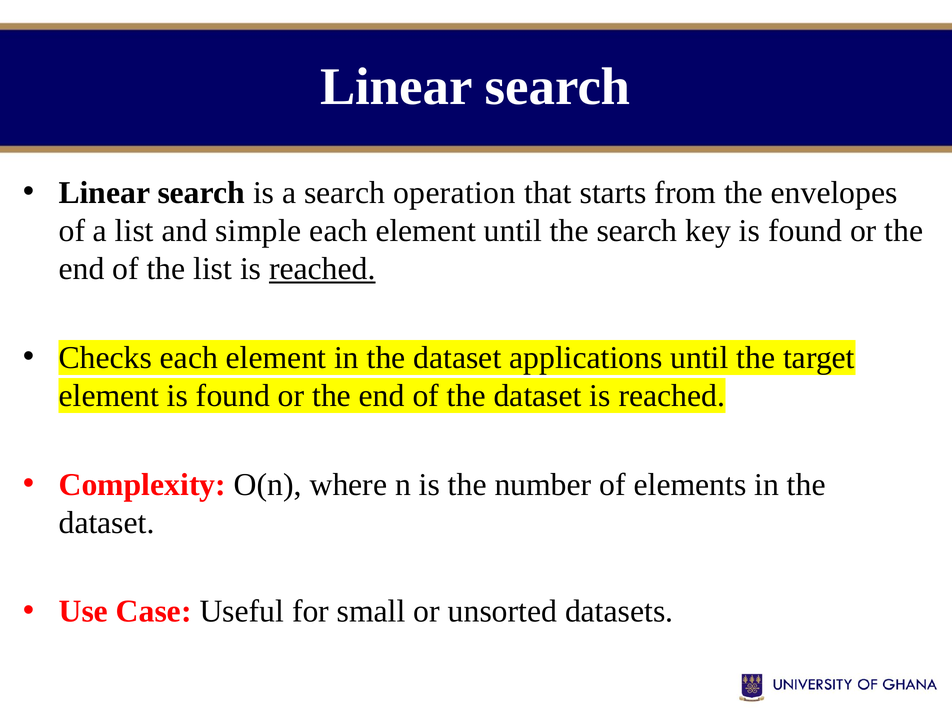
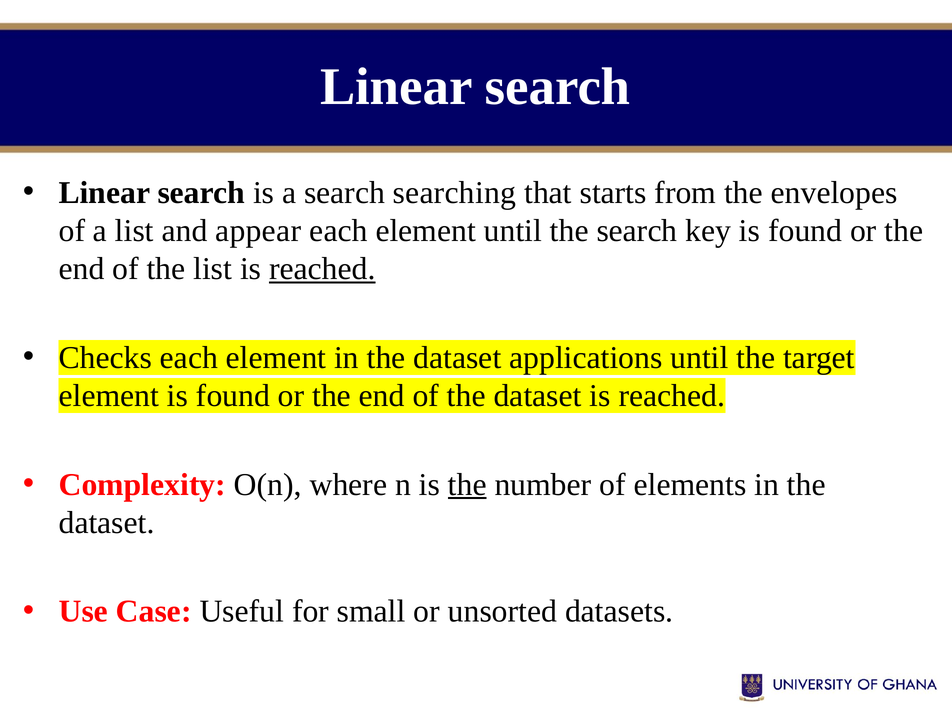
operation: operation -> searching (454, 193)
simple: simple -> appear (258, 231)
the underline: none -> present (467, 485)
